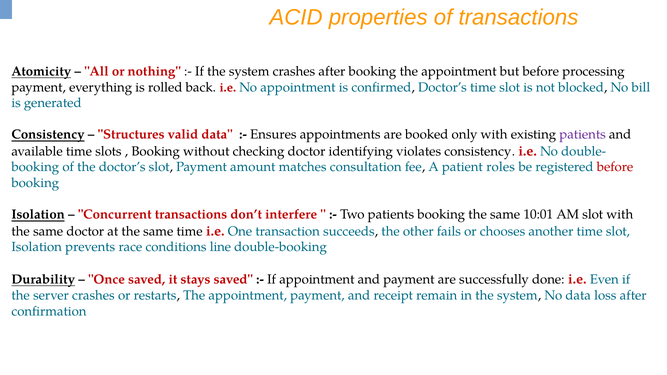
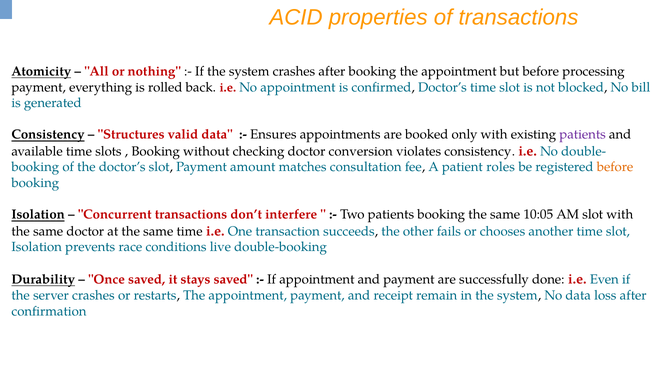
identifying: identifying -> conversion (361, 151)
before colour: red -> orange (615, 167)
10:01: 10:01 -> 10:05 (538, 215)
line: line -> live (220, 247)
